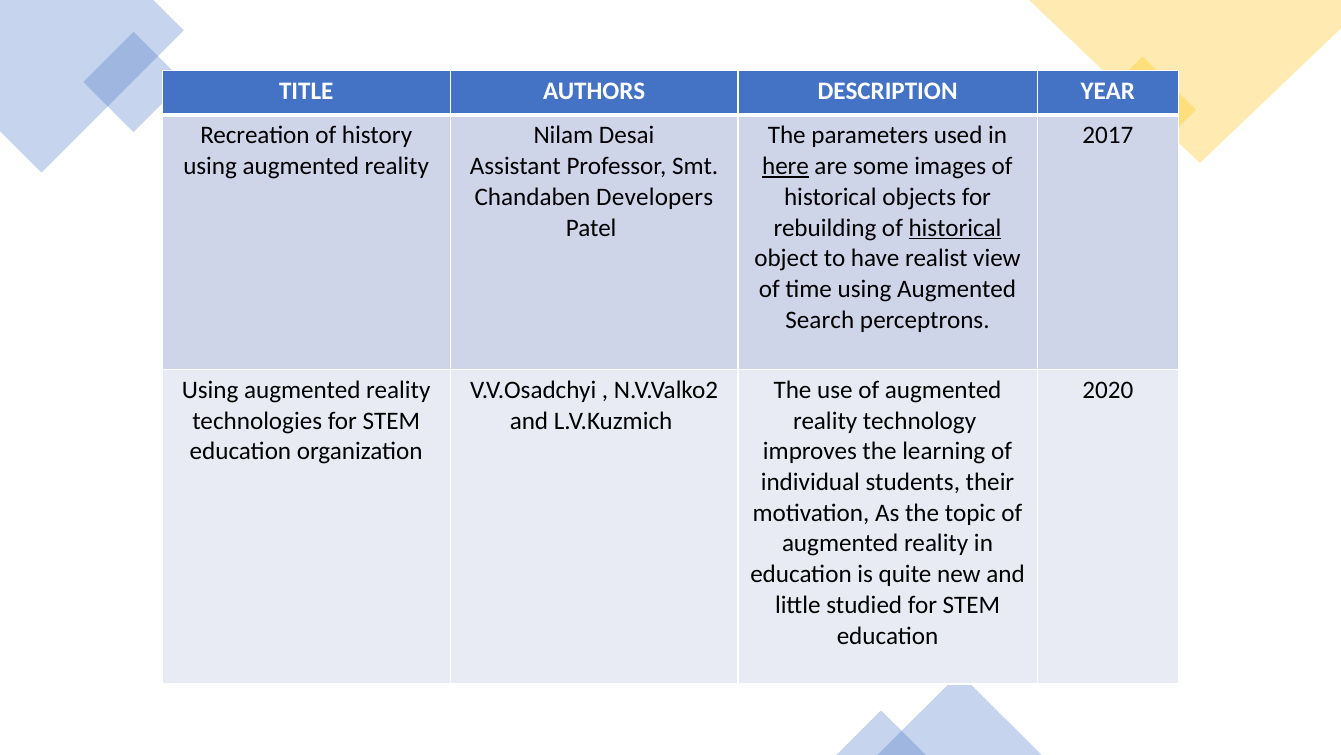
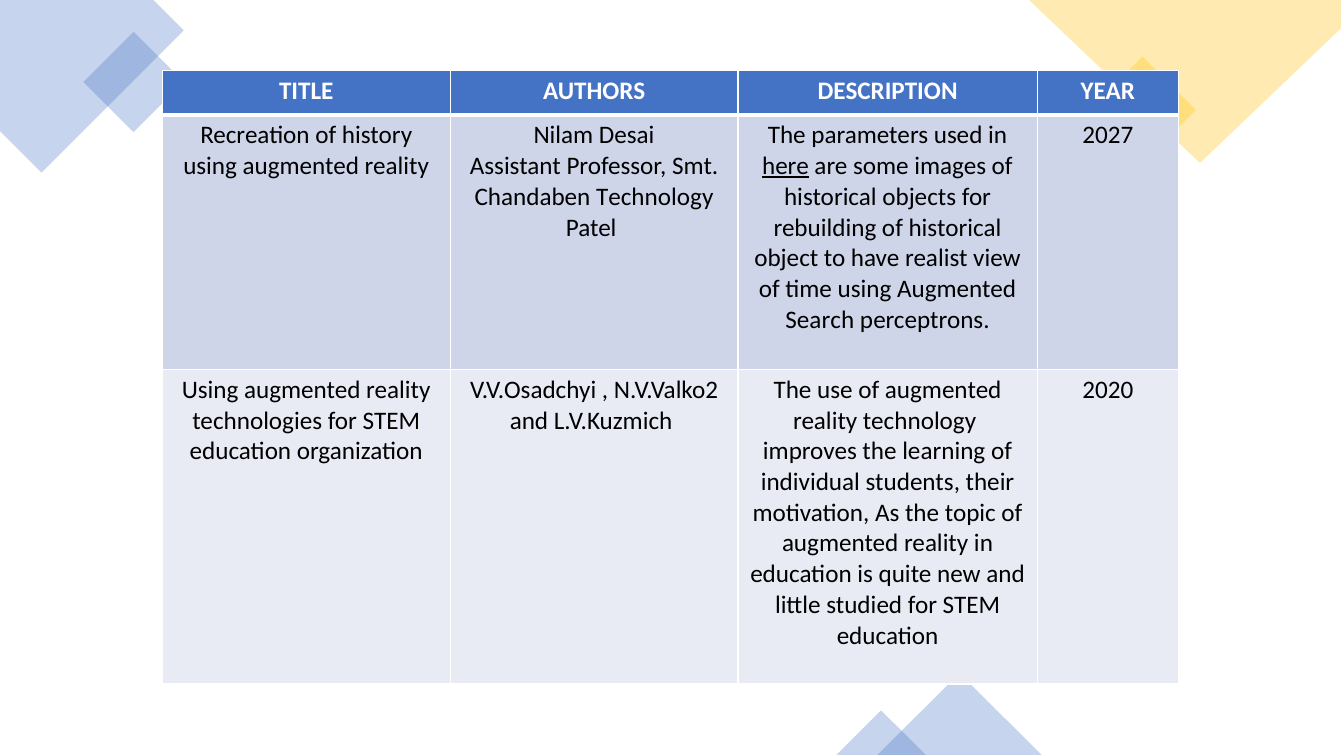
2017: 2017 -> 2027 (1108, 135)
Chandaben Developers: Developers -> Technology (655, 197)
historical underline: present -> none (955, 227)
